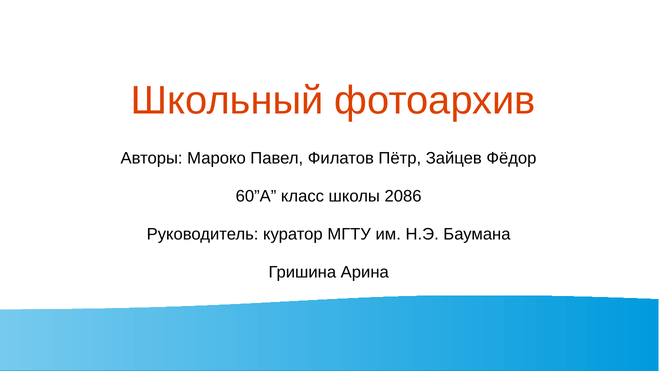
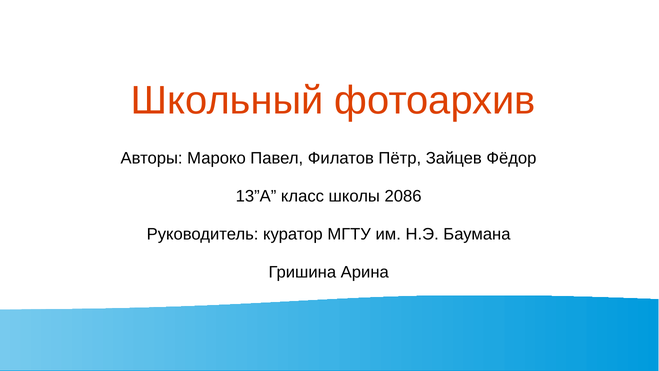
60”А: 60”А -> 13”А (256, 196)
